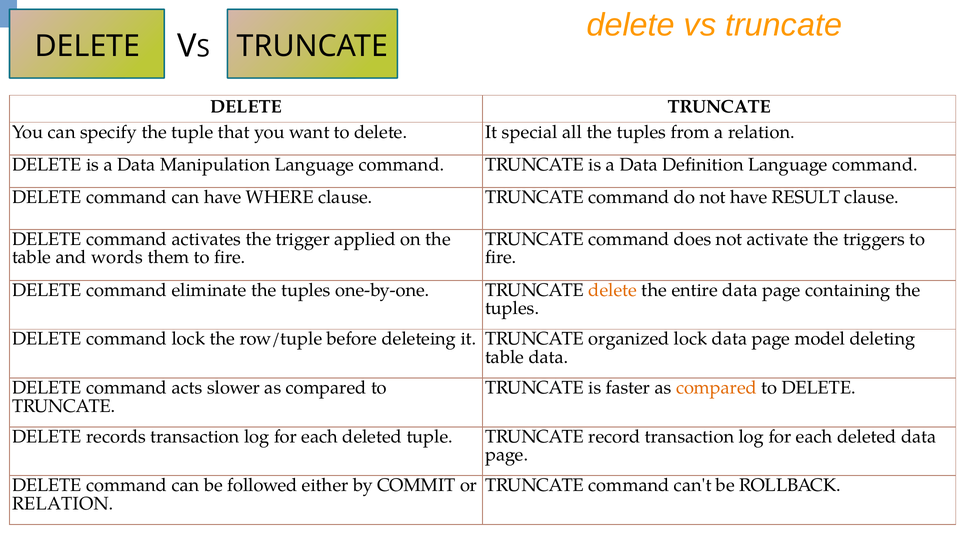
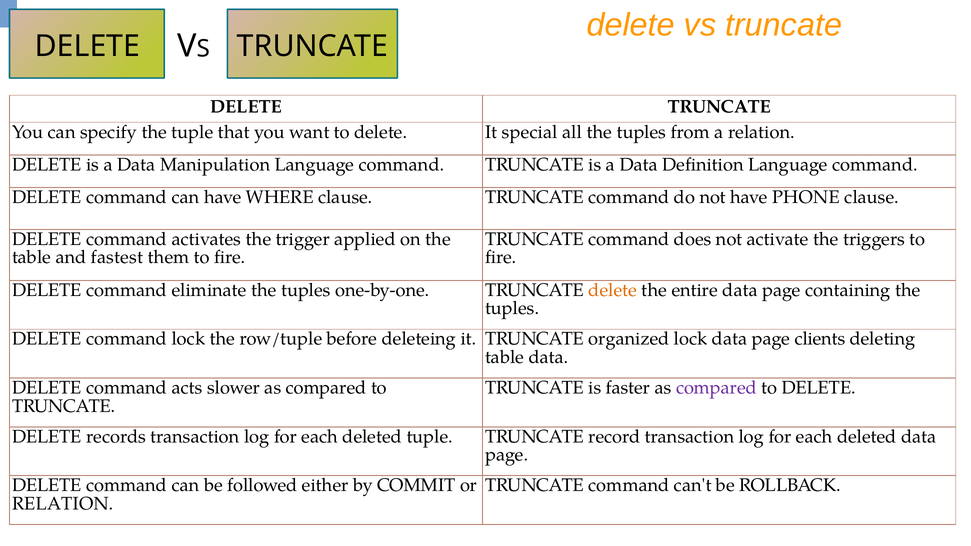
RESULT: RESULT -> PHONE (806, 197)
words: words -> fastest (117, 258)
model: model -> clients (820, 339)
compared colour: orange -> purple (716, 388)
